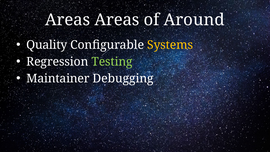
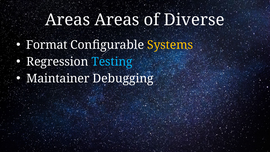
Around: Around -> Diverse (194, 20)
Quality: Quality -> Format (47, 45)
Testing colour: light green -> light blue (112, 62)
